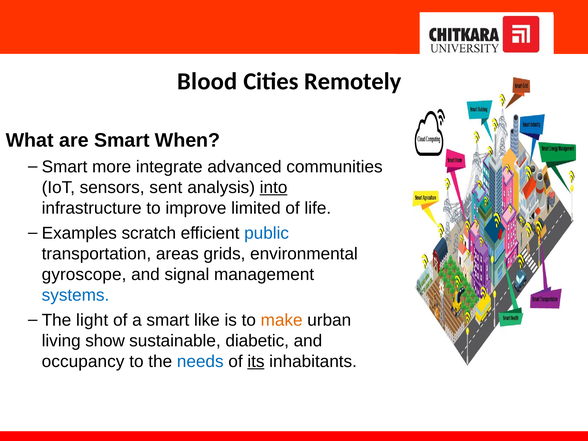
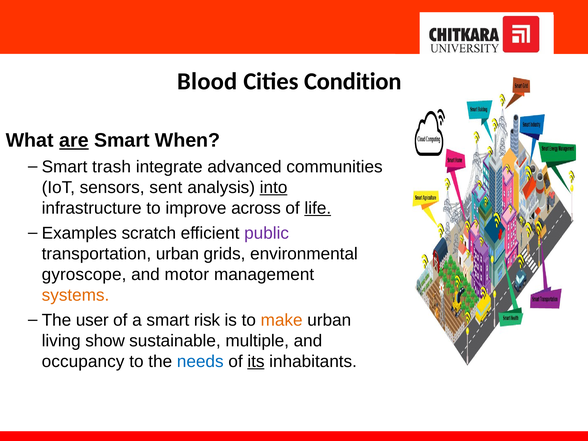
Remotely: Remotely -> Condition (353, 81)
are underline: none -> present (74, 141)
more: more -> trash (112, 167)
limited: limited -> across (256, 208)
life underline: none -> present (318, 208)
public colour: blue -> purple (267, 233)
transportation areas: areas -> urban (177, 254)
signal: signal -> motor (187, 274)
systems colour: blue -> orange (75, 295)
light: light -> user (92, 320)
like: like -> risk (207, 320)
diabetic: diabetic -> multiple (257, 341)
